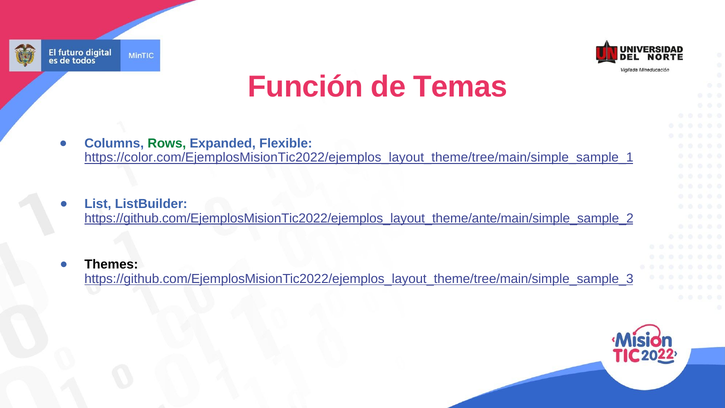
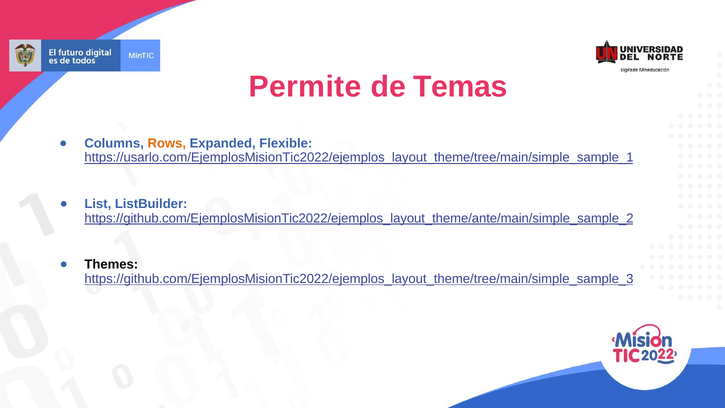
Función: Función -> Permite (305, 87)
Rows colour: green -> orange (167, 143)
https://color.com/EjemplosMisionTic2022/ejemplos_layout_theme/tree/main/simple_sample_1: https://color.com/EjemplosMisionTic2022/ejemplos_layout_theme/tree/main/simple_sample_1 -> https://usarlo.com/EjemplosMisionTic2022/ejemplos_layout_theme/tree/main/simple_sample_1 (359, 158)
